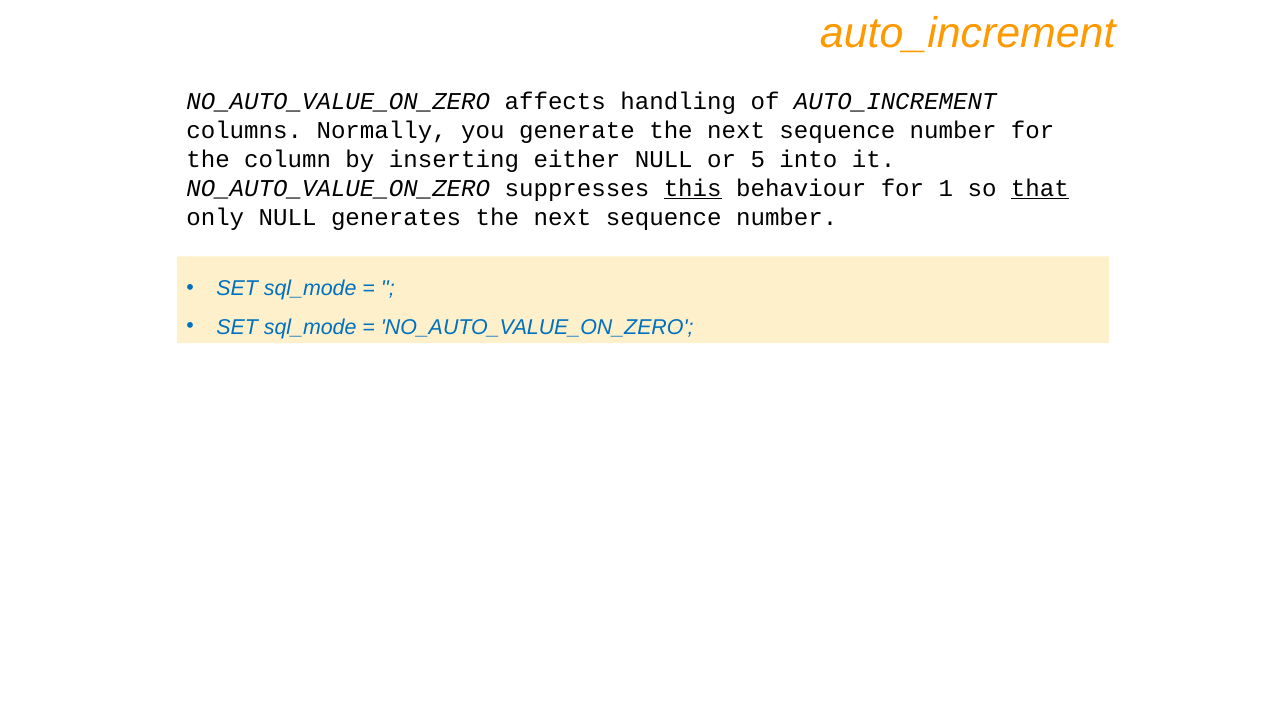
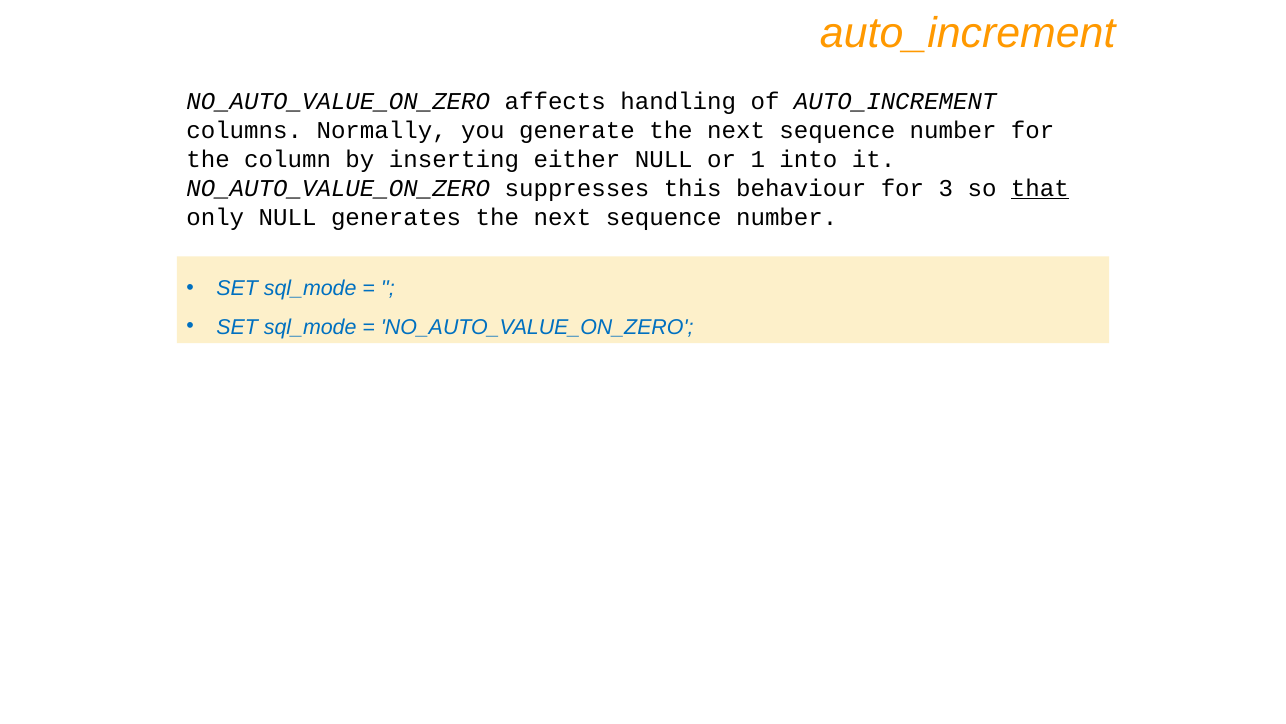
5: 5 -> 1 (758, 159)
this underline: present -> none (693, 188)
1: 1 -> 3 (946, 188)
